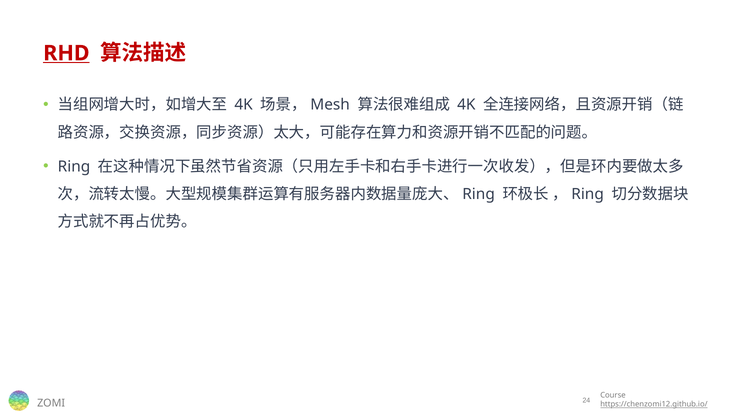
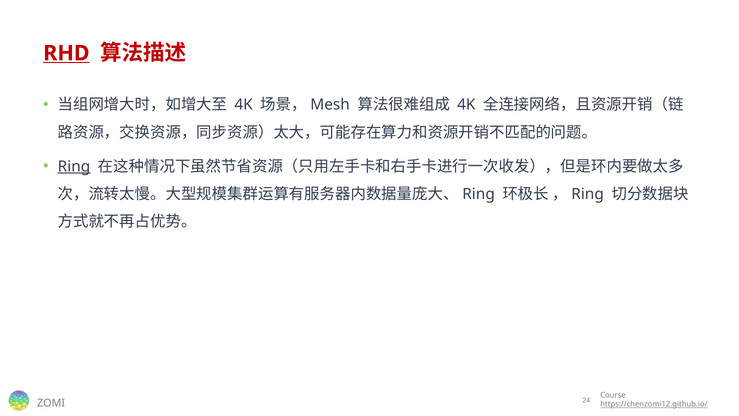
Ring underline: none -> present (74, 166)
